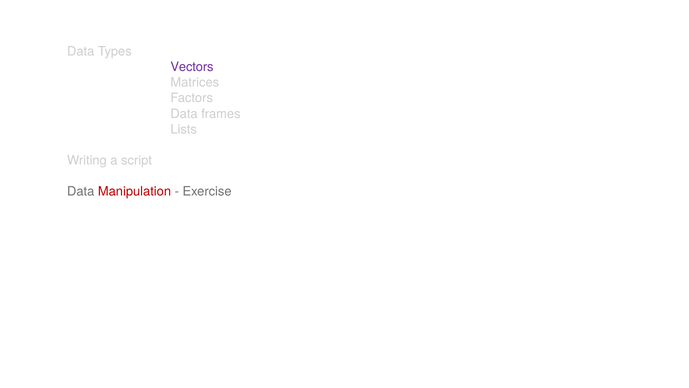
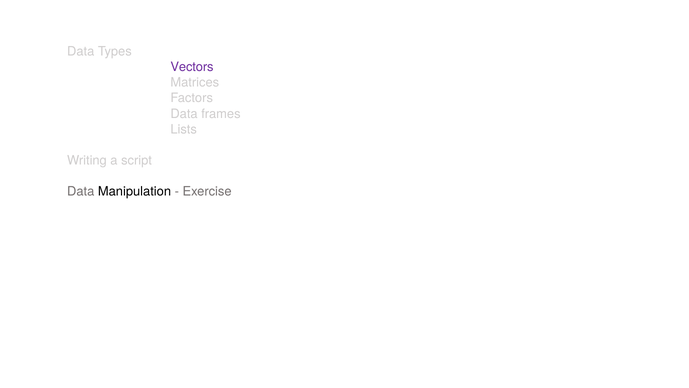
Manipulation colour: red -> black (135, 191)
